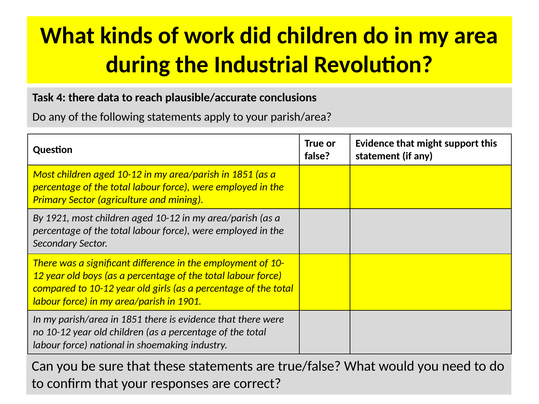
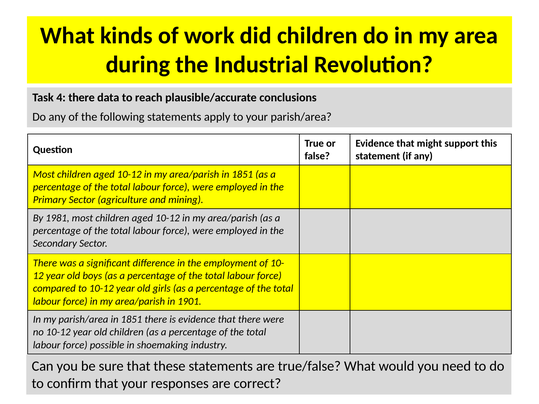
1921: 1921 -> 1981 (57, 218)
national: national -> possible (107, 345)
